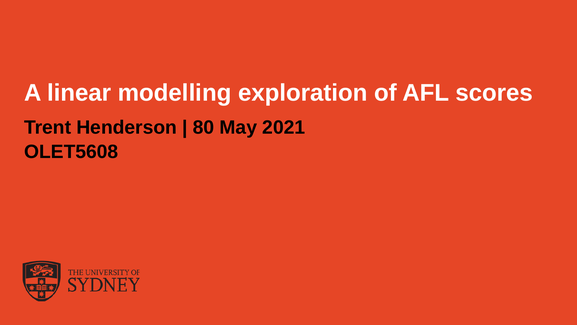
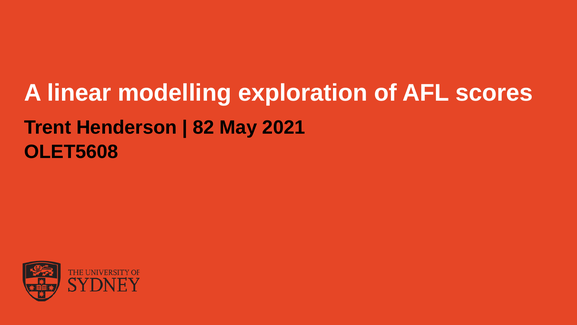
80: 80 -> 82 (204, 127)
